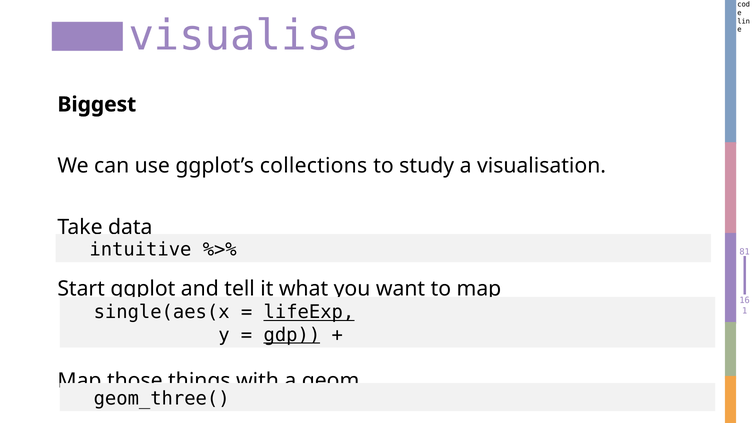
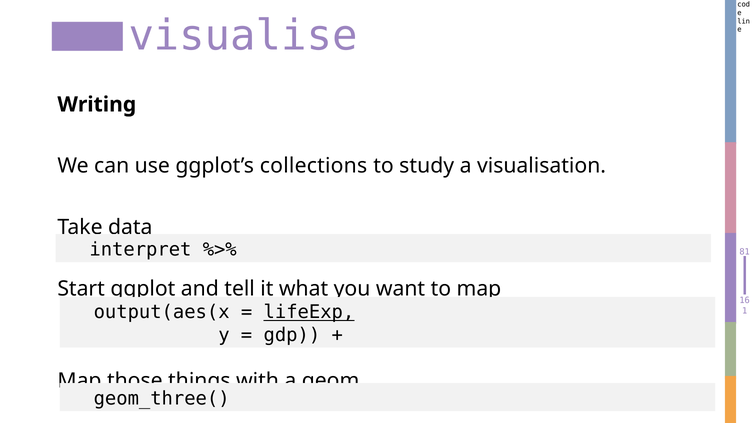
Biggest: Biggest -> Writing (97, 105)
intuitive: intuitive -> interpret (140, 250)
single(aes(x: single(aes(x -> output(aes(x (162, 313)
gdp underline: present -> none (292, 335)
